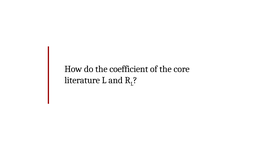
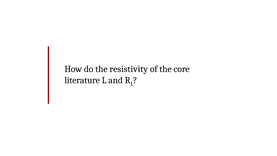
coefficient: coefficient -> resistivity (129, 69)
